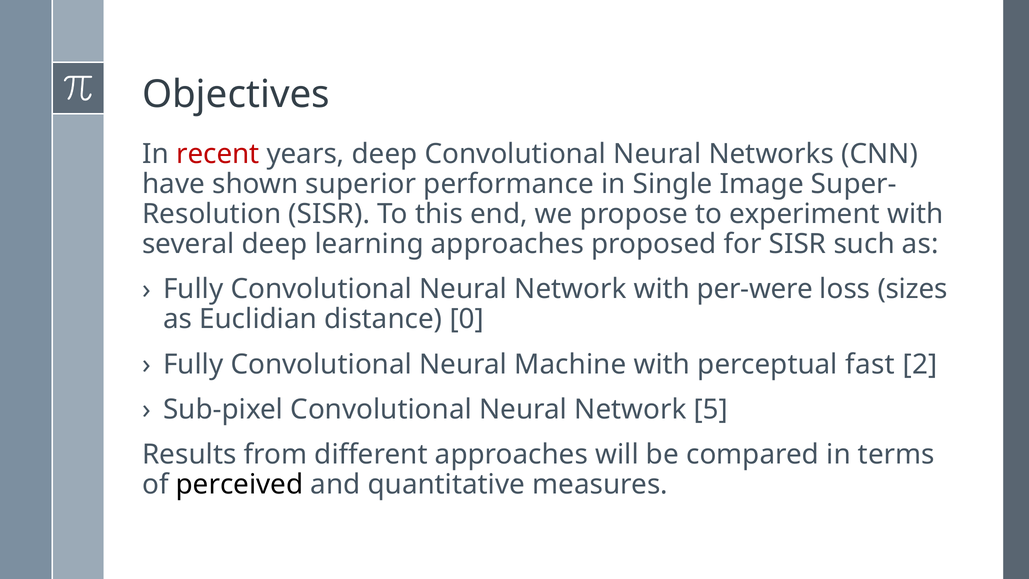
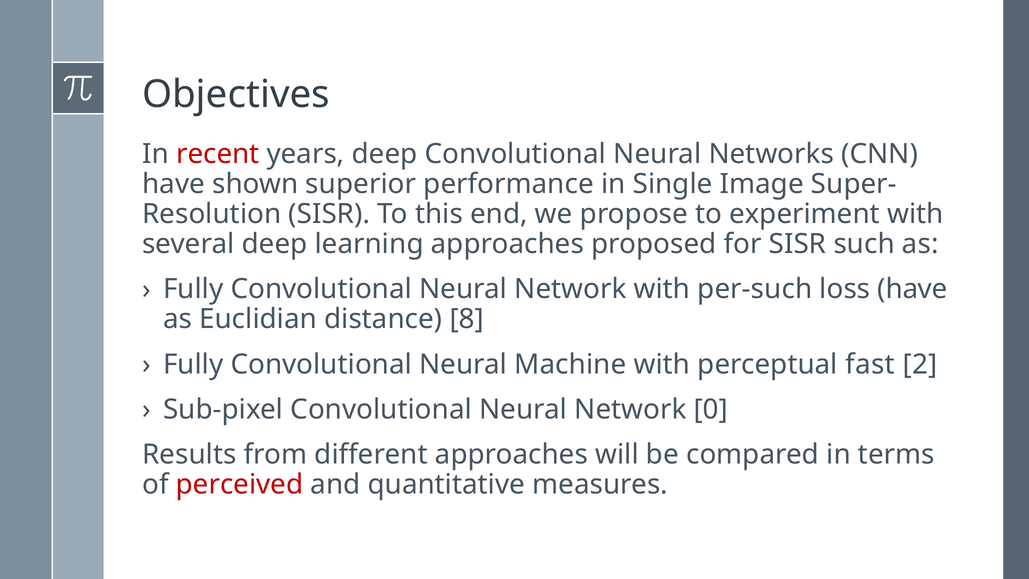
per-were: per-were -> per-such (755, 289)
loss sizes: sizes -> have (912, 289)
0: 0 -> 8 (467, 319)
5: 5 -> 0 (711, 409)
perceived colour: black -> red (240, 485)
